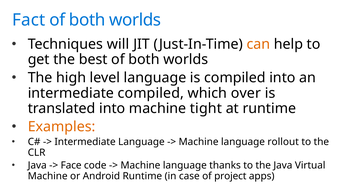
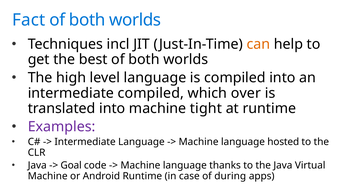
will: will -> incl (118, 44)
Examples colour: orange -> purple (62, 127)
rollout: rollout -> hosted (283, 142)
Face: Face -> Goal (71, 165)
project: project -> during (230, 176)
